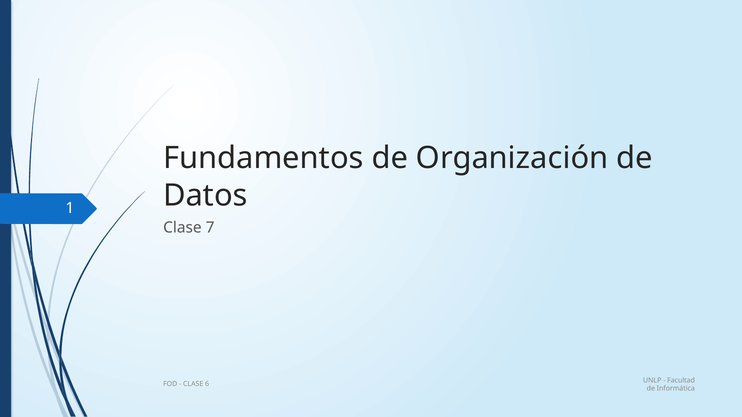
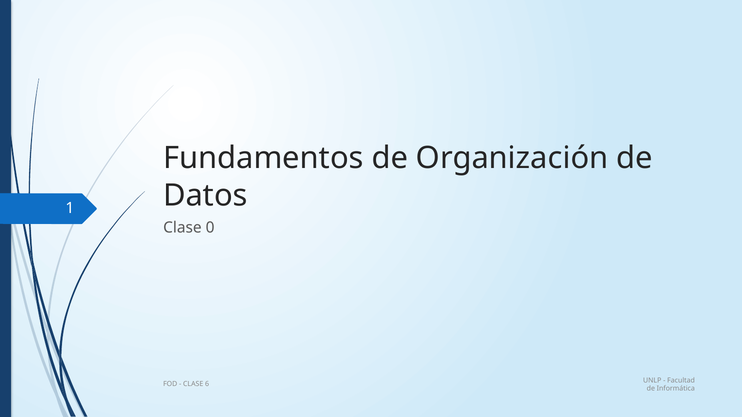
7: 7 -> 0 (210, 228)
